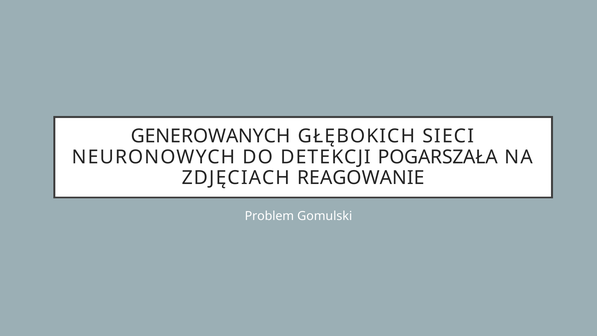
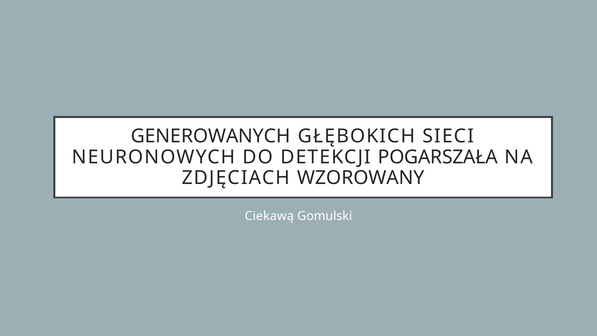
REAGOWANIE: REAGOWANIE -> WZOROWANY (361, 178)
Problem: Problem -> Ciekawą (269, 216)
